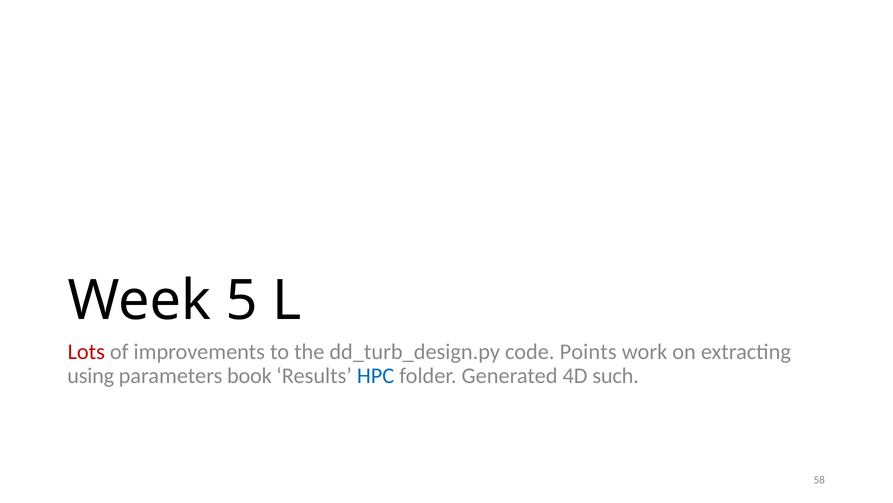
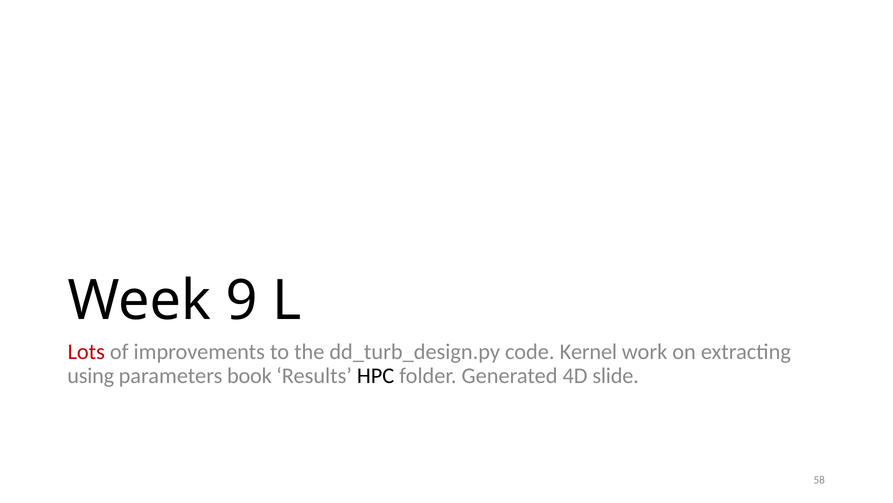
5: 5 -> 9 (242, 300)
Points: Points -> Kernel (588, 351)
HPC colour: blue -> black (376, 376)
such: such -> slide (616, 376)
